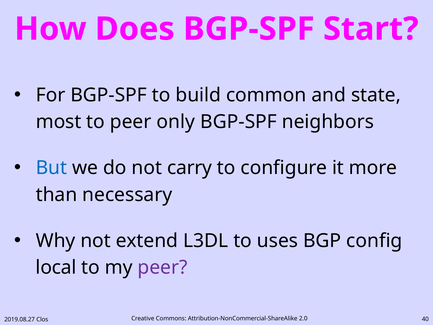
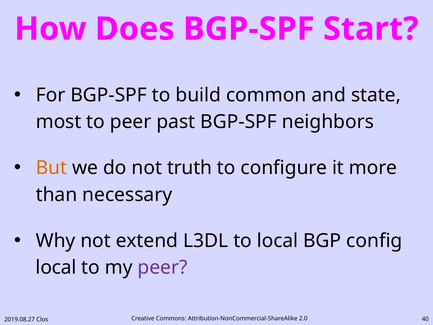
only: only -> past (176, 122)
But colour: blue -> orange (51, 168)
carry: carry -> truth (190, 168)
to uses: uses -> local (278, 241)
